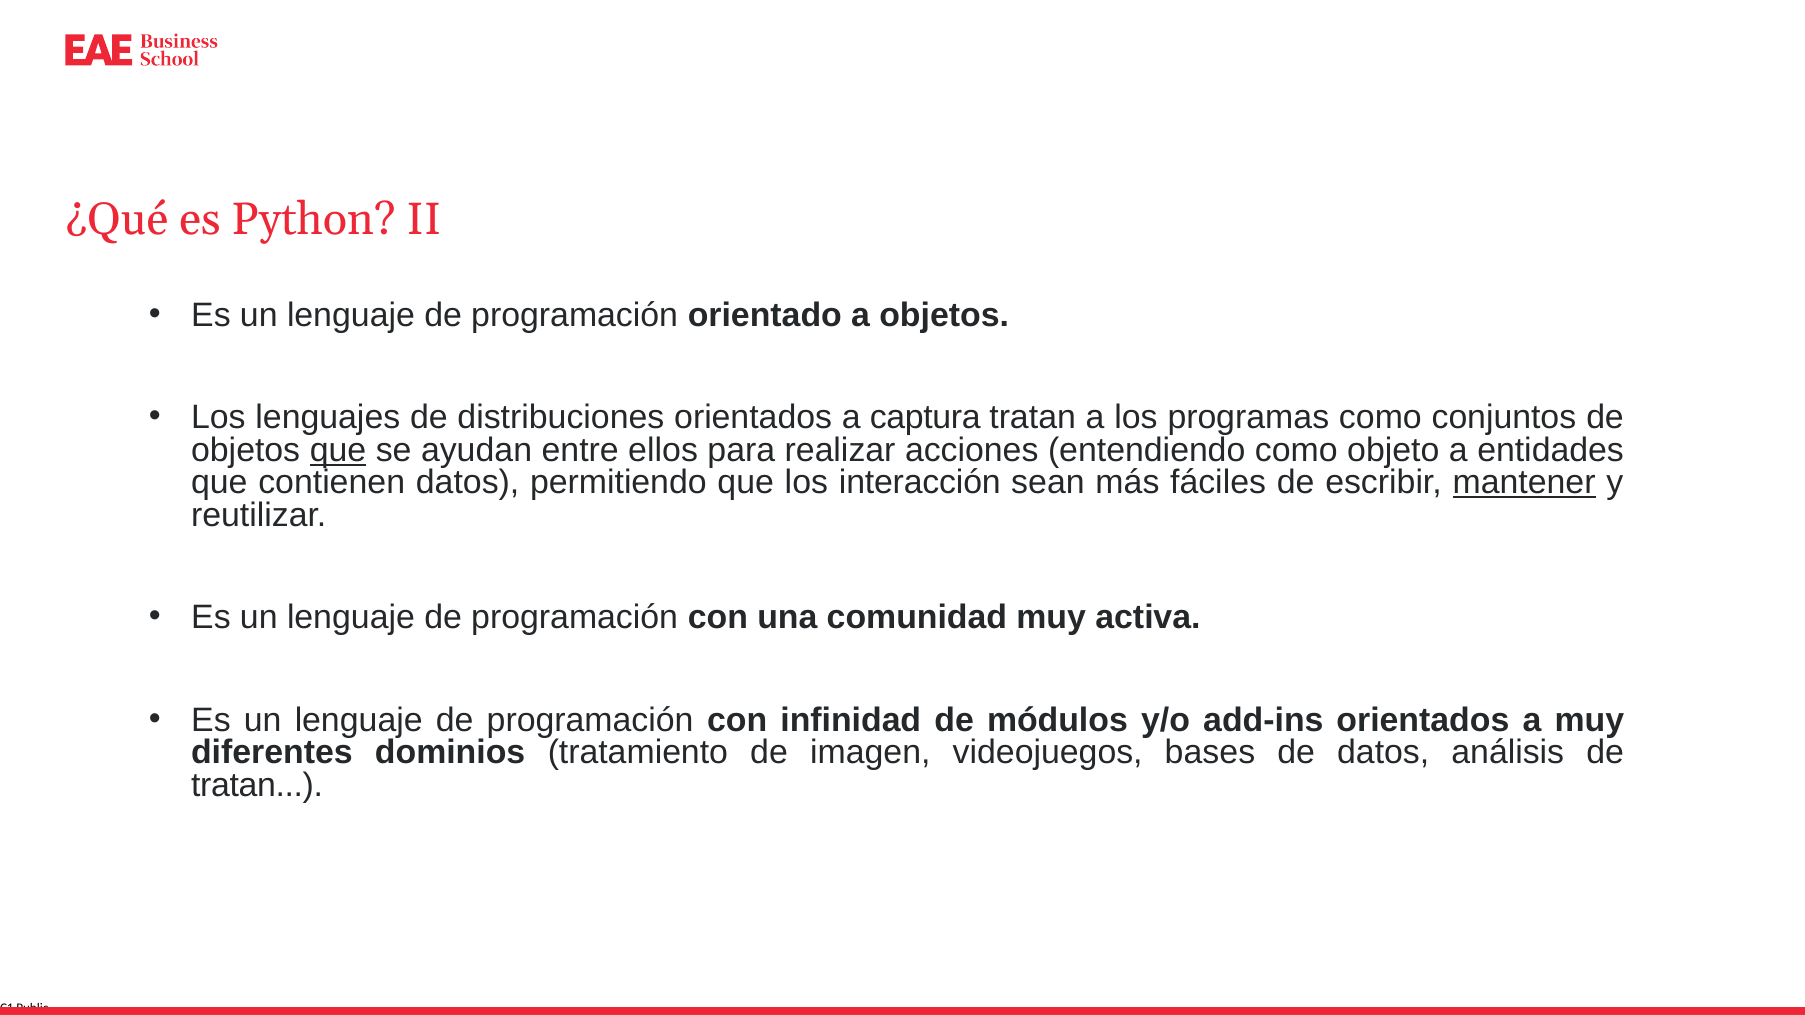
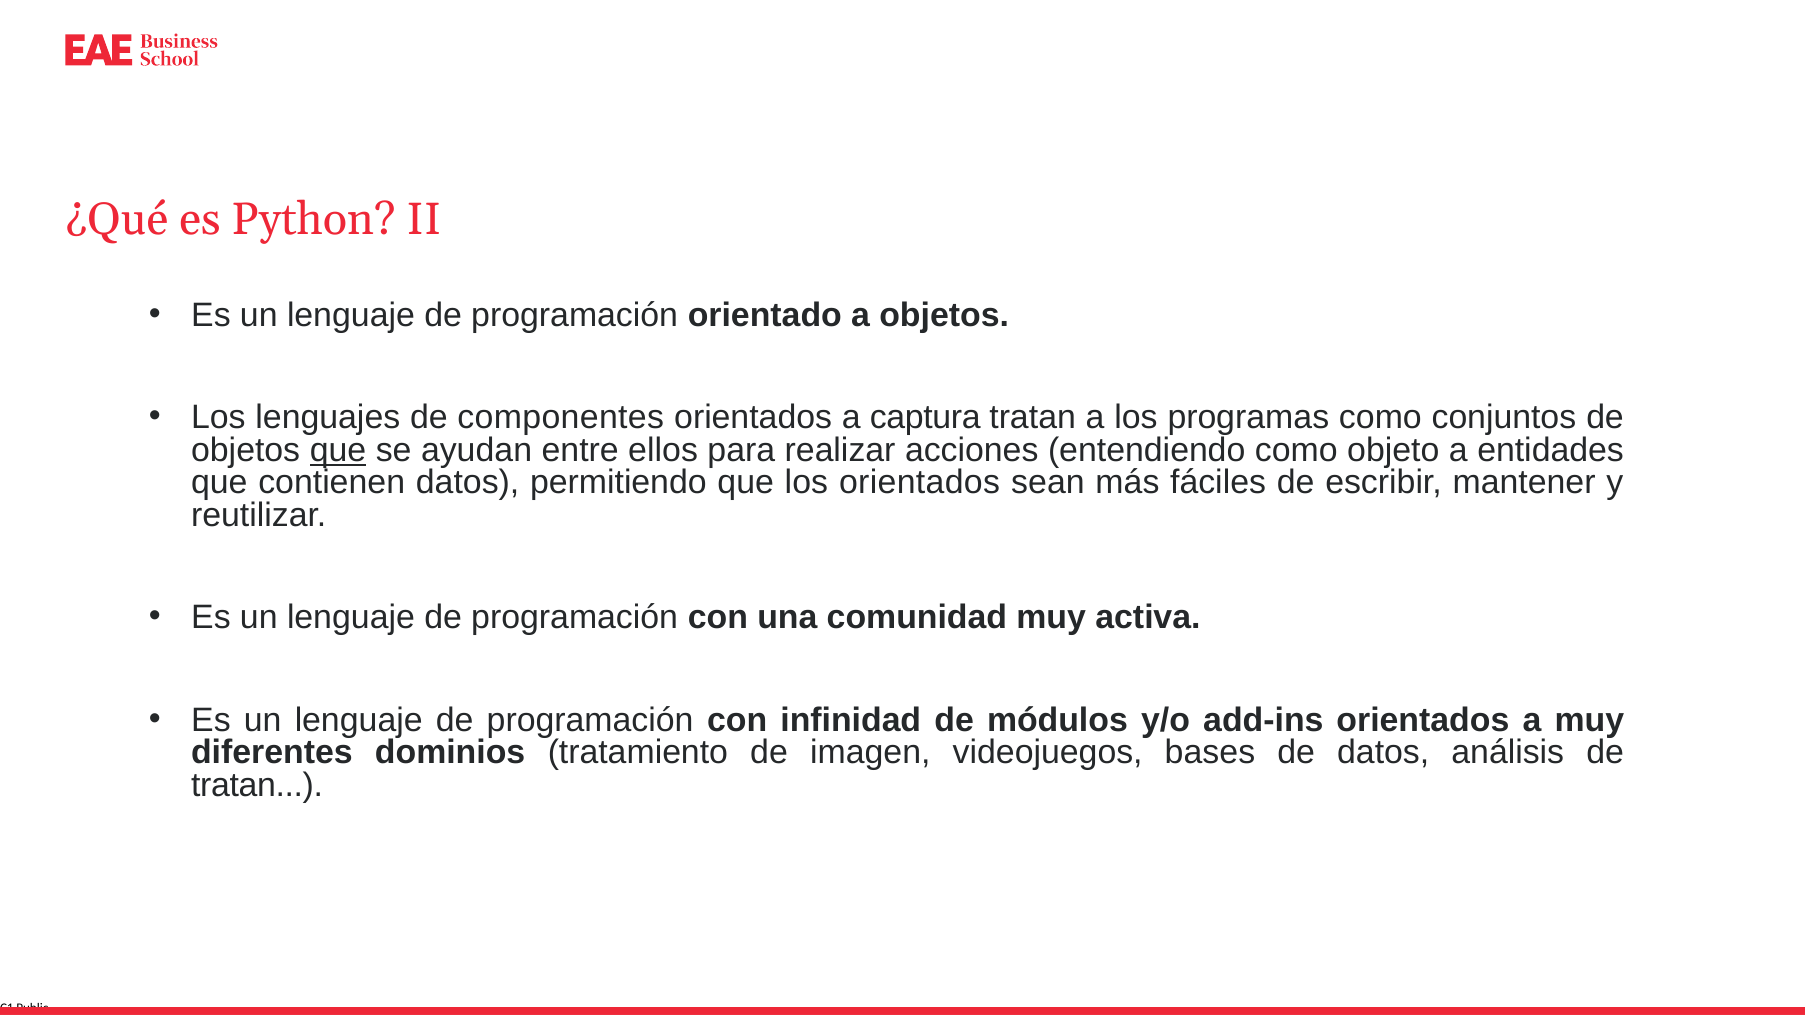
distribuciones: distribuciones -> componentes (561, 418)
los interacción: interacción -> orientados (920, 483)
mantener underline: present -> none (1524, 483)
